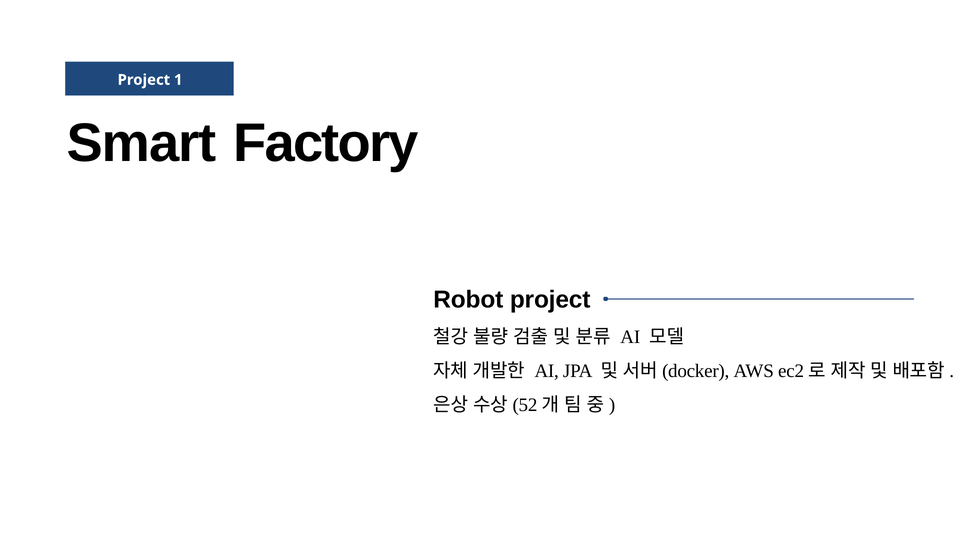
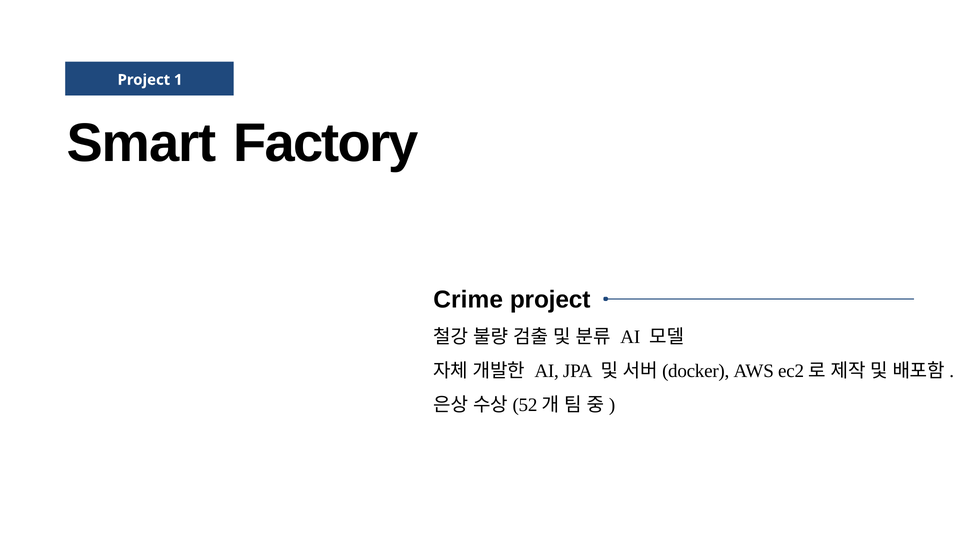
Robot: Robot -> Crime (468, 300)
